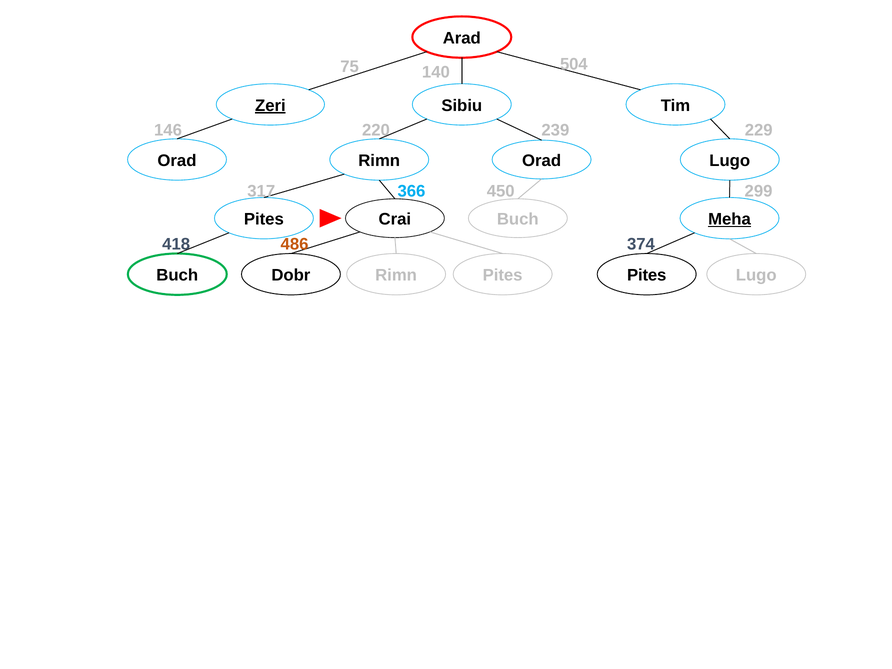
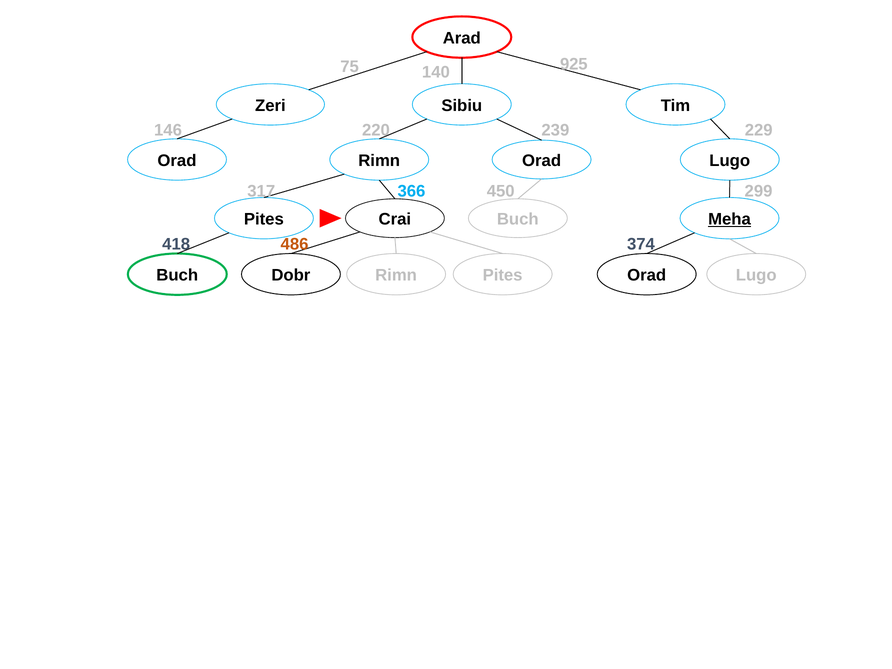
504: 504 -> 925 (574, 64)
Zeri underline: present -> none (270, 106)
Pites: Pites -> Orad (647, 275)
